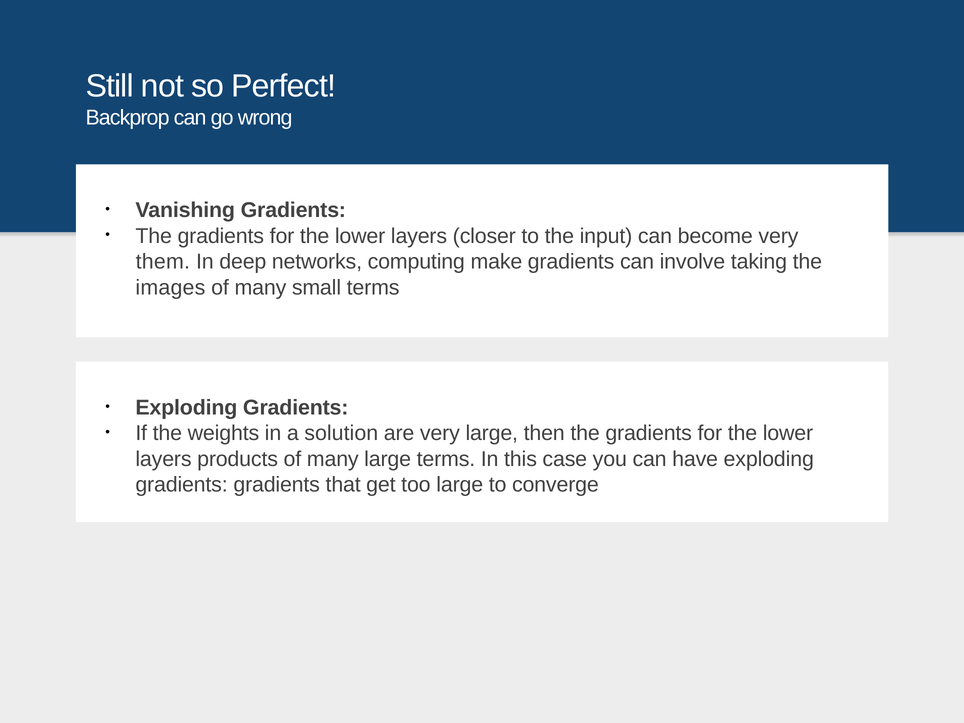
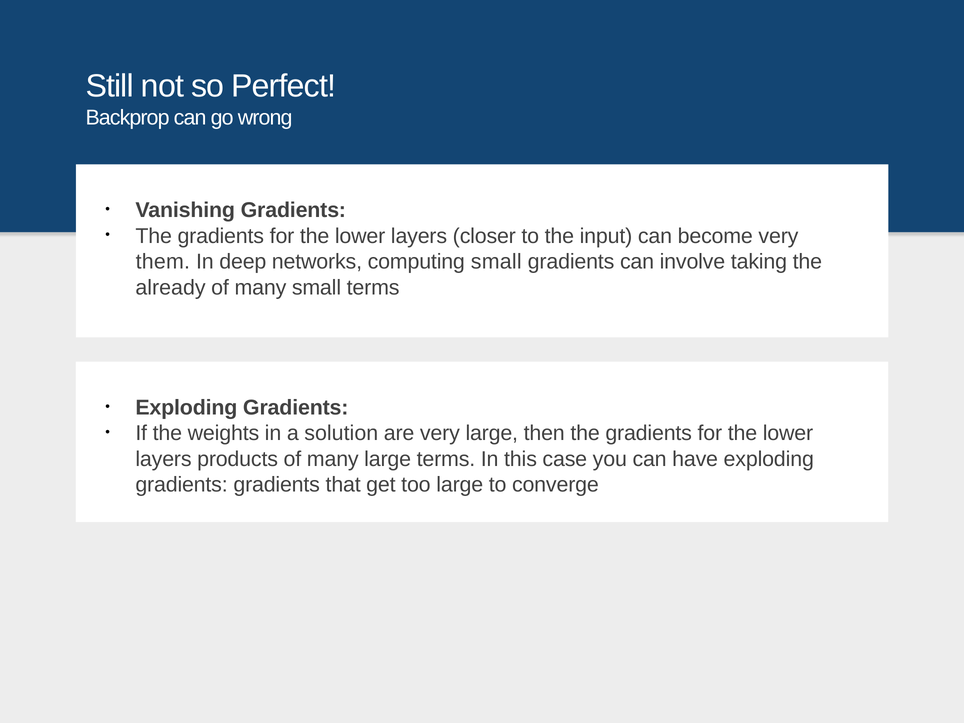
computing make: make -> small (496, 262)
images: images -> already (171, 287)
